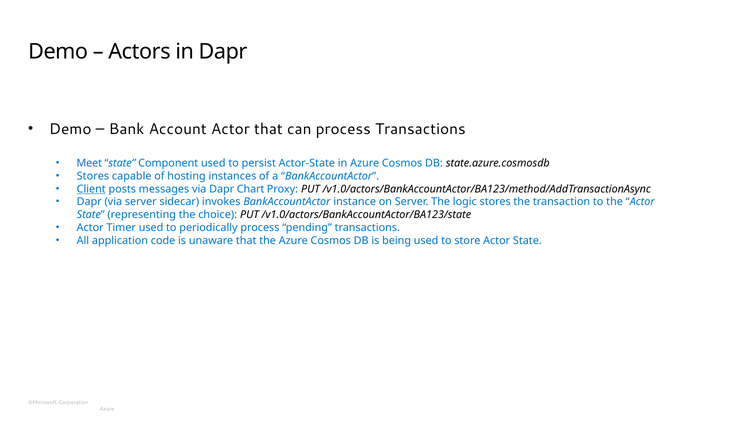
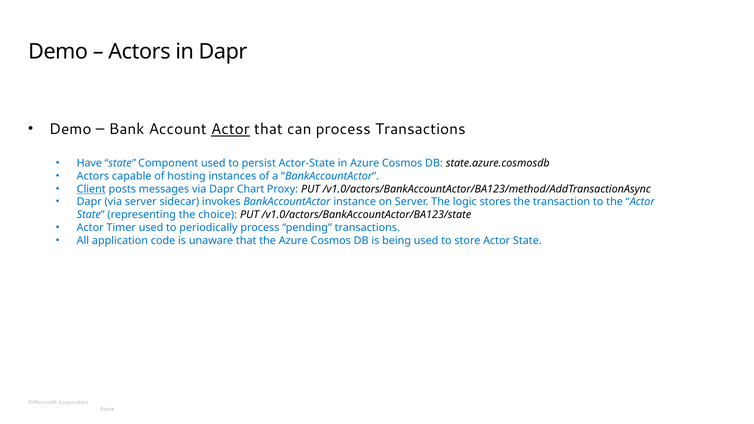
Actor underline: none -> present (230, 129)
Meet: Meet -> Have (89, 163)
Stores: Stores -> Actors (93, 176)
